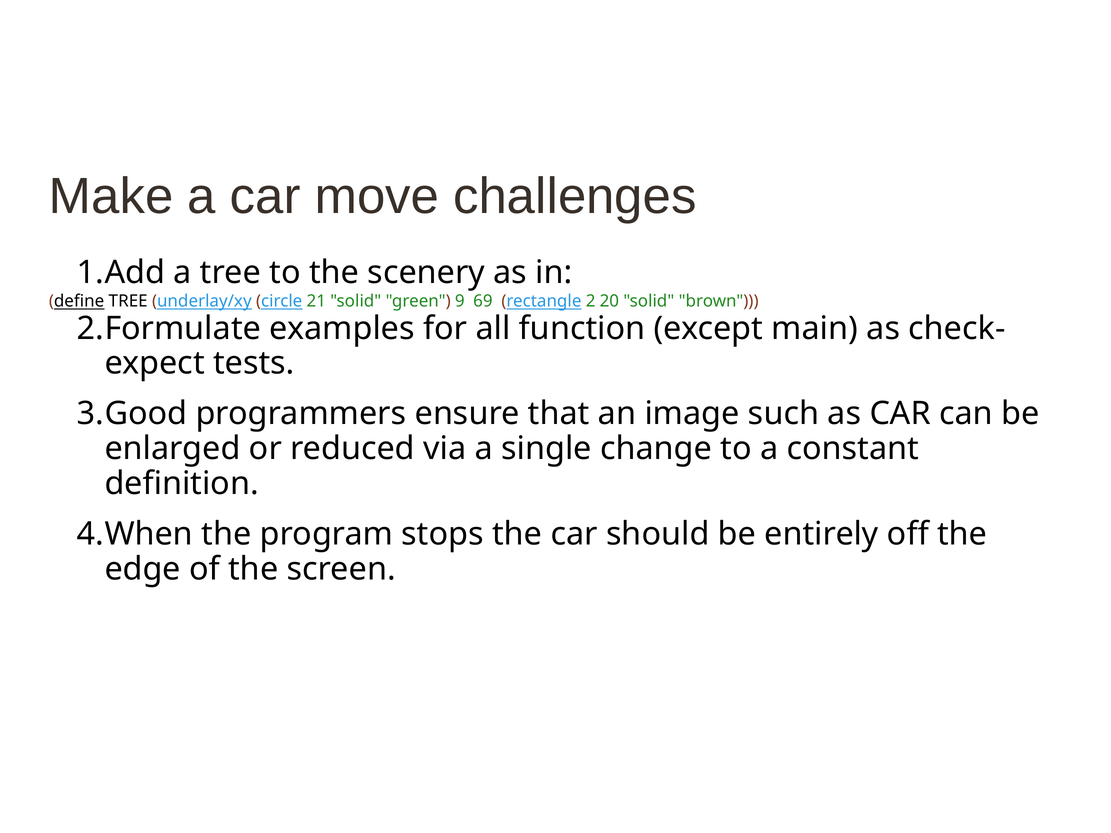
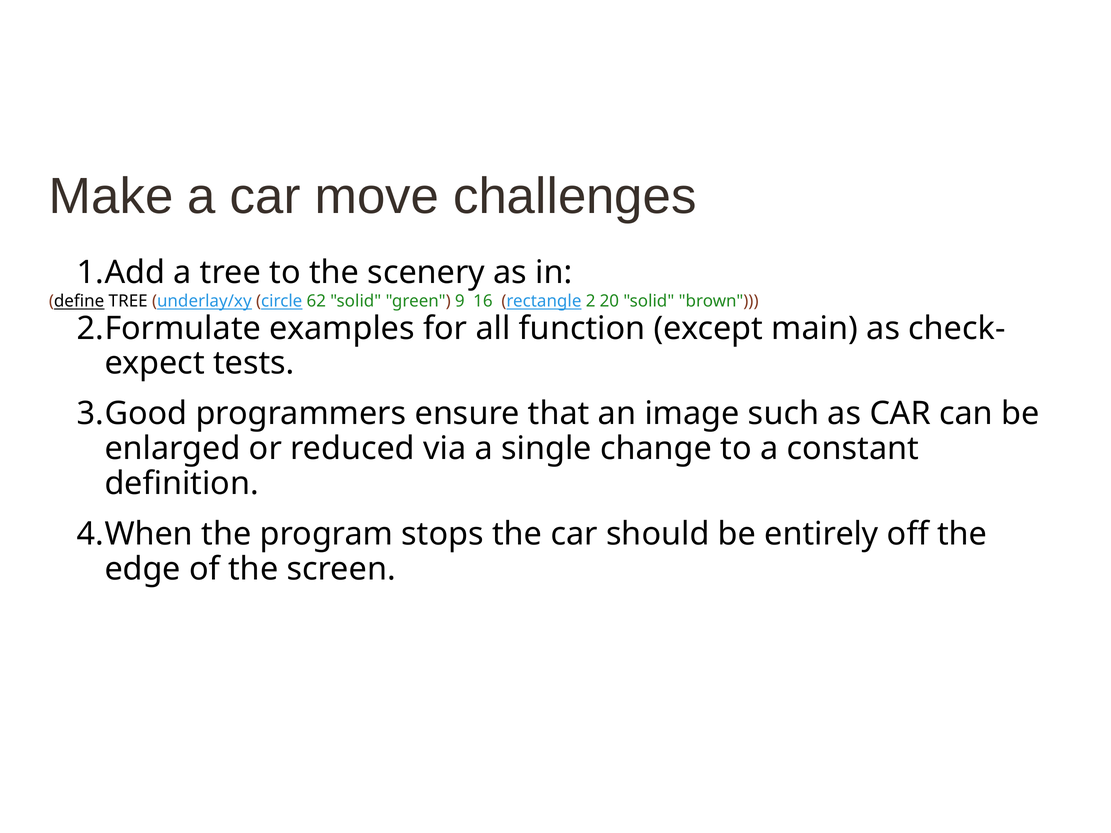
21: 21 -> 62 (316, 301)
69: 69 -> 16 (483, 301)
